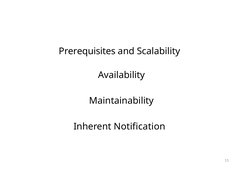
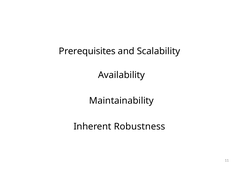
Notification: Notification -> Robustness (140, 127)
